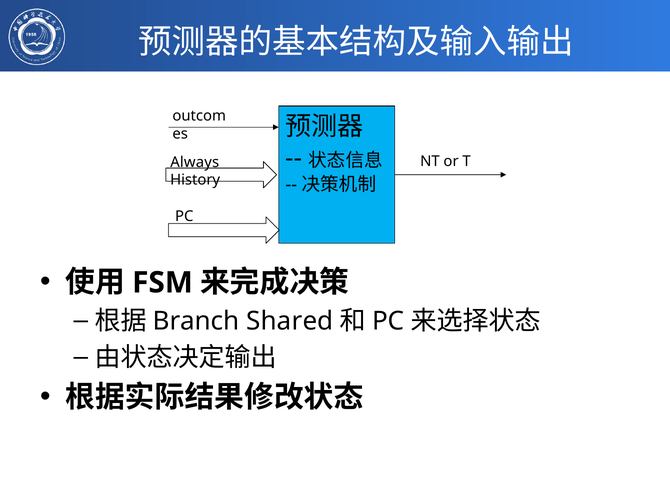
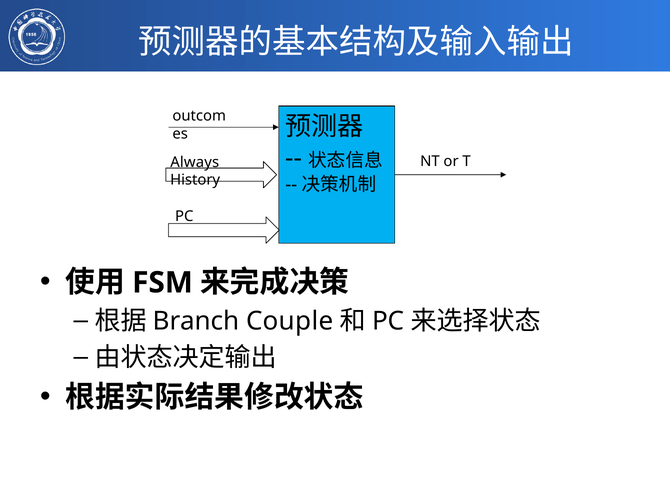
Shared: Shared -> Couple (290, 321)
